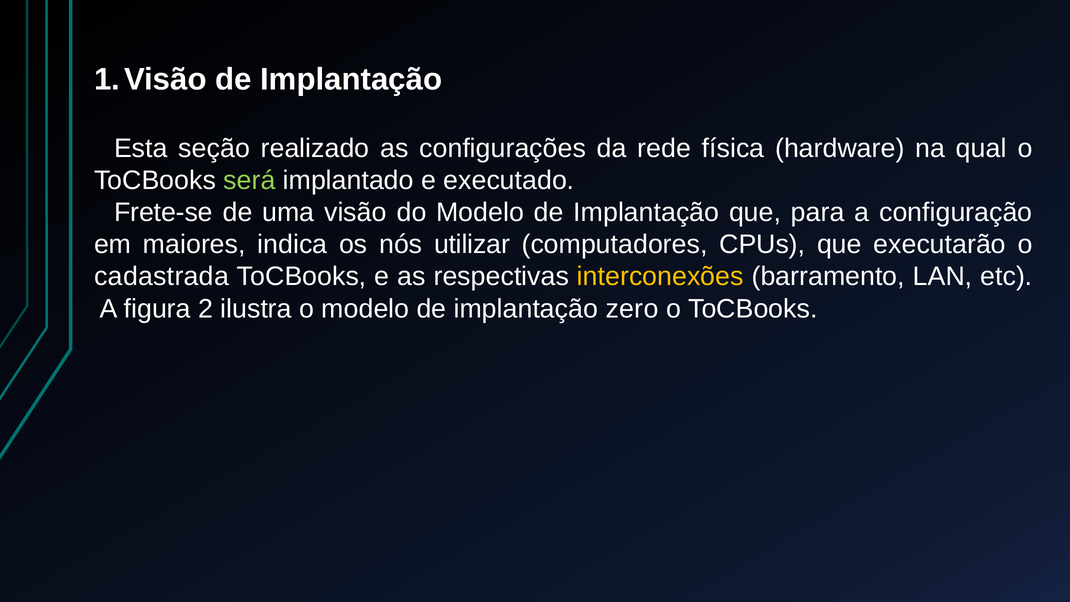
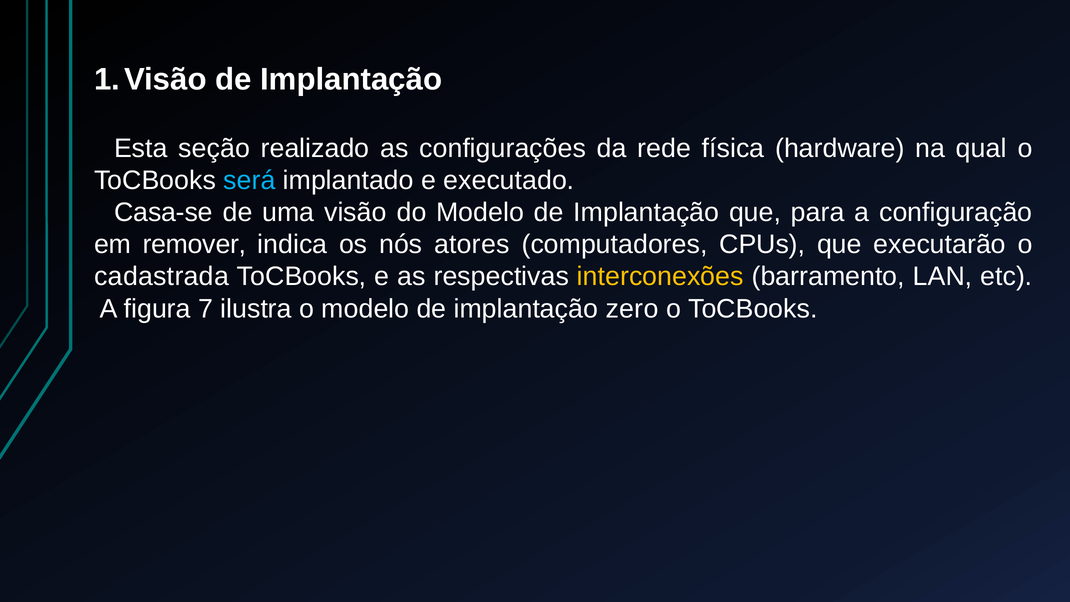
será colour: light green -> light blue (249, 180)
Frete-se: Frete-se -> Casa-se (163, 212)
maiores: maiores -> remover (194, 245)
utilizar: utilizar -> atores (472, 245)
2: 2 -> 7 (206, 309)
